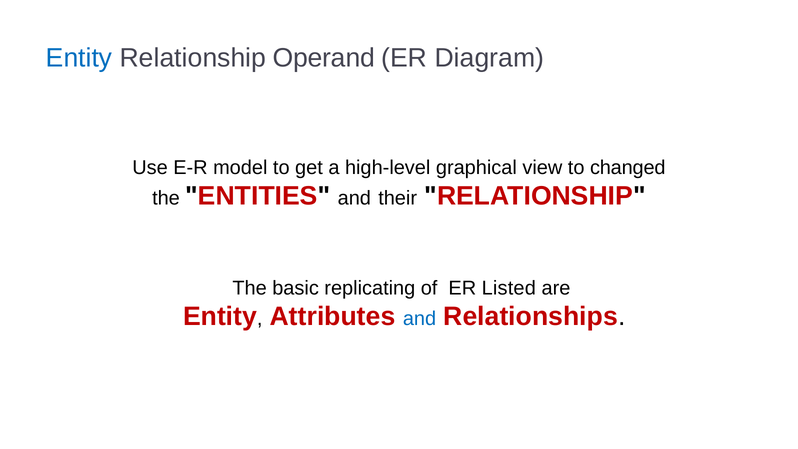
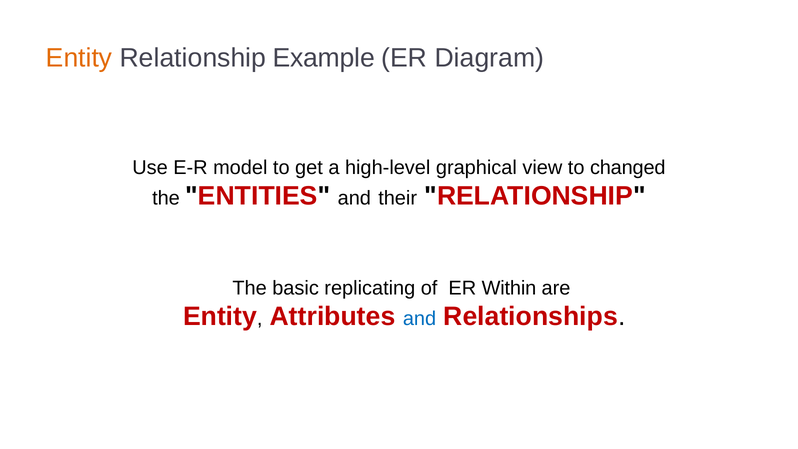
Entity colour: blue -> orange (79, 58)
Operand: Operand -> Example (324, 58)
Listed: Listed -> Within (509, 288)
